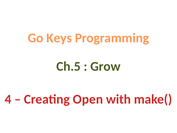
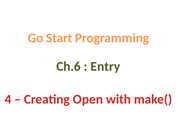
Keys: Keys -> Start (59, 38)
Ch.5: Ch.5 -> Ch.6 (68, 66)
Grow: Grow -> Entry (105, 66)
